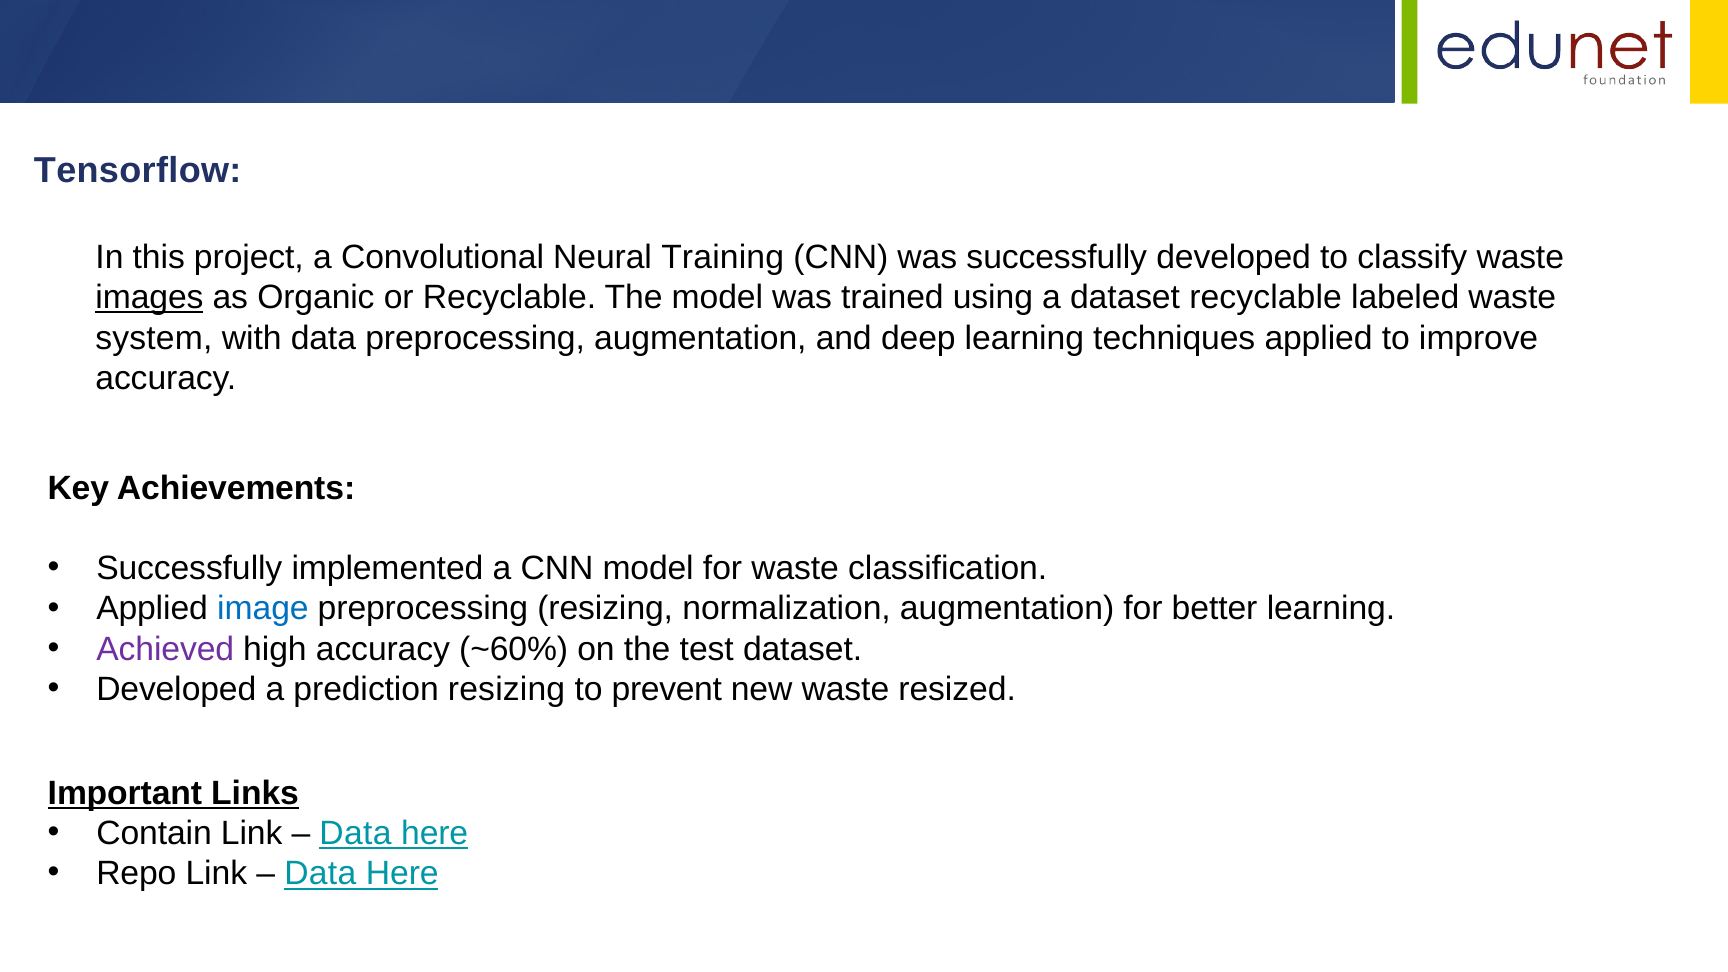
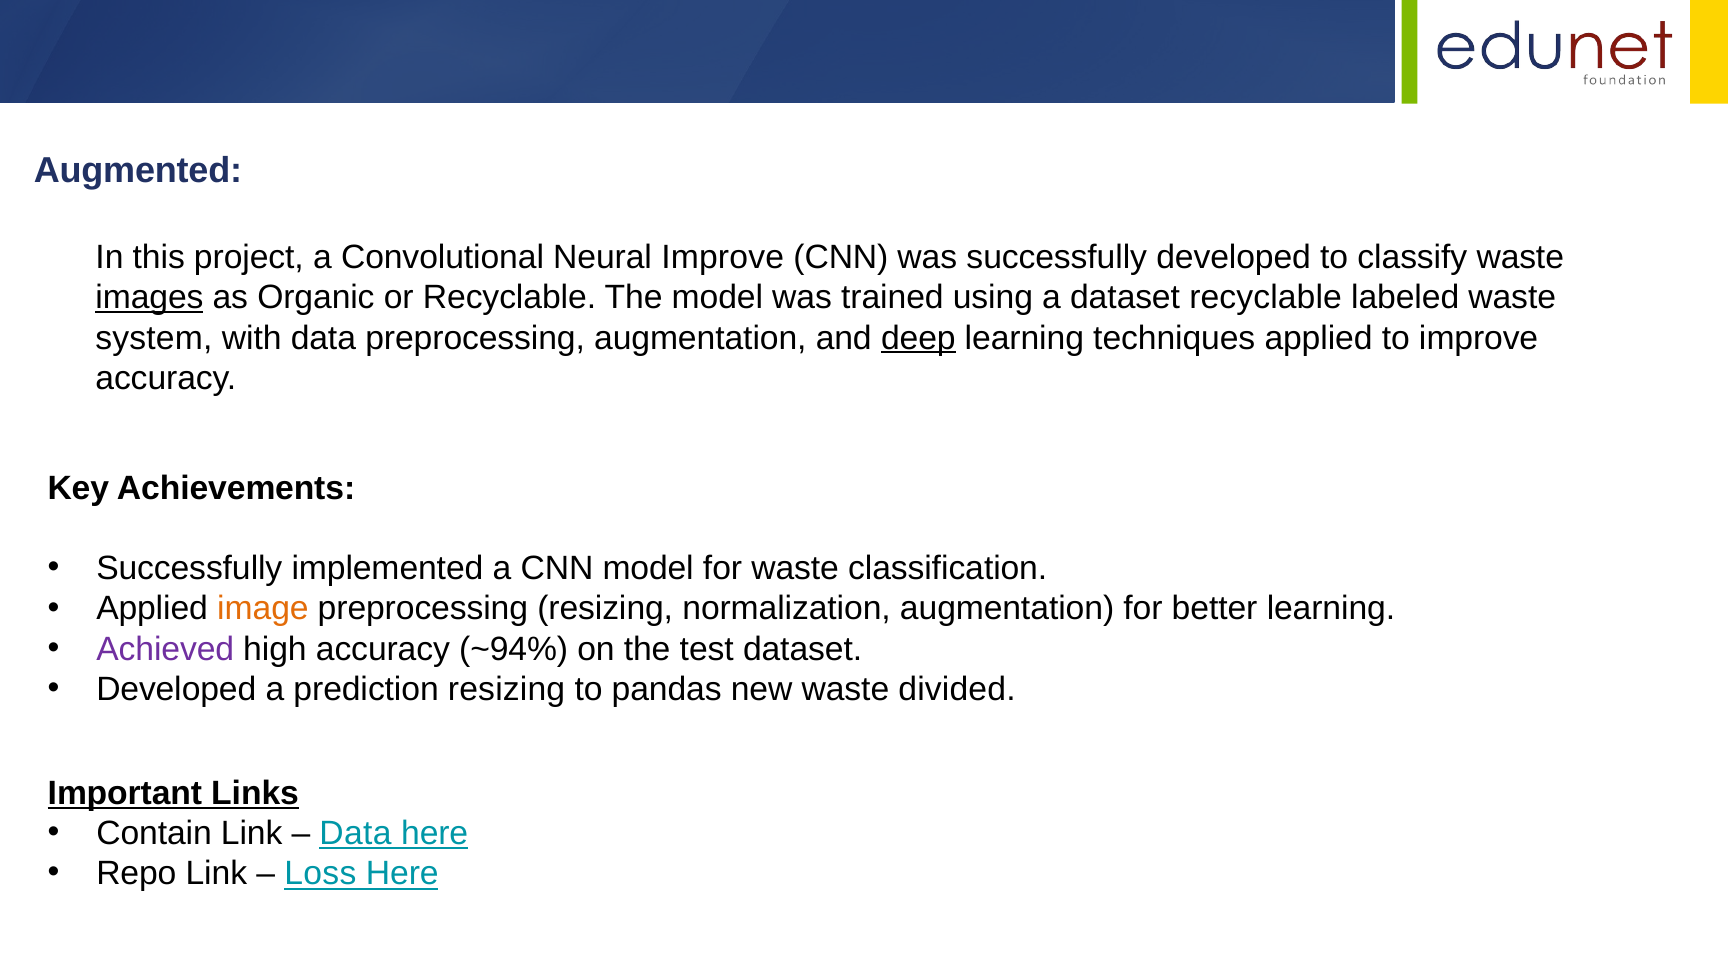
Tensorflow: Tensorflow -> Augmented (138, 171)
Neural Training: Training -> Improve (723, 257)
deep underline: none -> present (918, 338)
image colour: blue -> orange (263, 609)
~60%: ~60% -> ~94% (514, 649)
prevent: prevent -> pandas (667, 689)
resized: resized -> divided (957, 689)
Data: Data -> Loss (320, 874)
